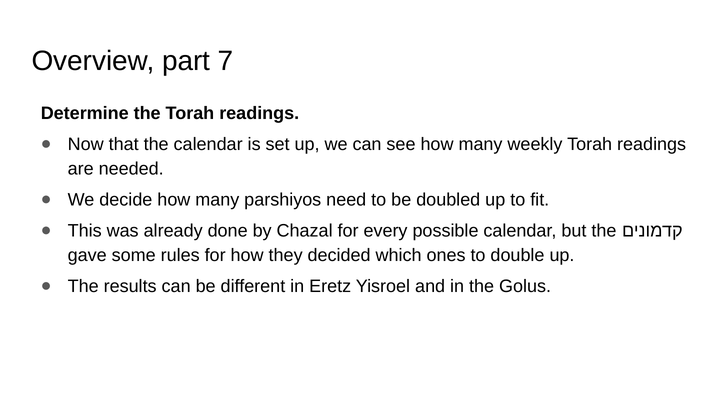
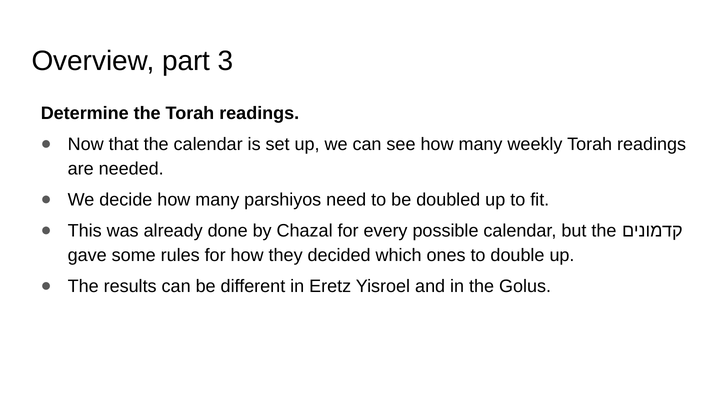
7: 7 -> 3 (226, 61)
